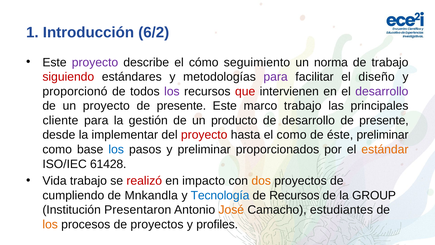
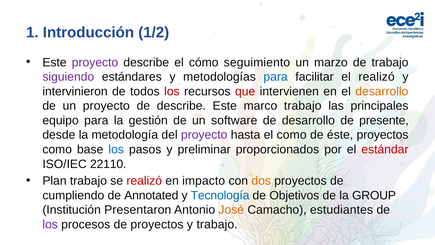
6/2: 6/2 -> 1/2 (154, 33)
norma: norma -> marzo (331, 62)
siguiendo colour: red -> purple (68, 77)
para colour: purple -> blue (276, 77)
el diseño: diseño -> realizó (377, 77)
proporcionó: proporcionó -> intervinieron (75, 91)
los colour: purple -> red (172, 91)
desarrollo colour: purple -> orange (382, 91)
presente: presente -> describe (181, 106)
cliente: cliente -> equipo (61, 120)
producto: producto -> software (234, 120)
implementar: implementar -> metodología (125, 135)
proyecto colour: red -> purple (204, 135)
éste preliminar: preliminar -> proyectos (383, 135)
estándar colour: orange -> red (385, 149)
61428: 61428 -> 22110 (108, 164)
Vida: Vida -> Plan (55, 181)
Mnkandla: Mnkandla -> Annotated (151, 195)
de Recursos: Recursos -> Objetivos (294, 195)
los colour: orange -> purple (50, 224)
y profiles: profiles -> trabajo (217, 224)
